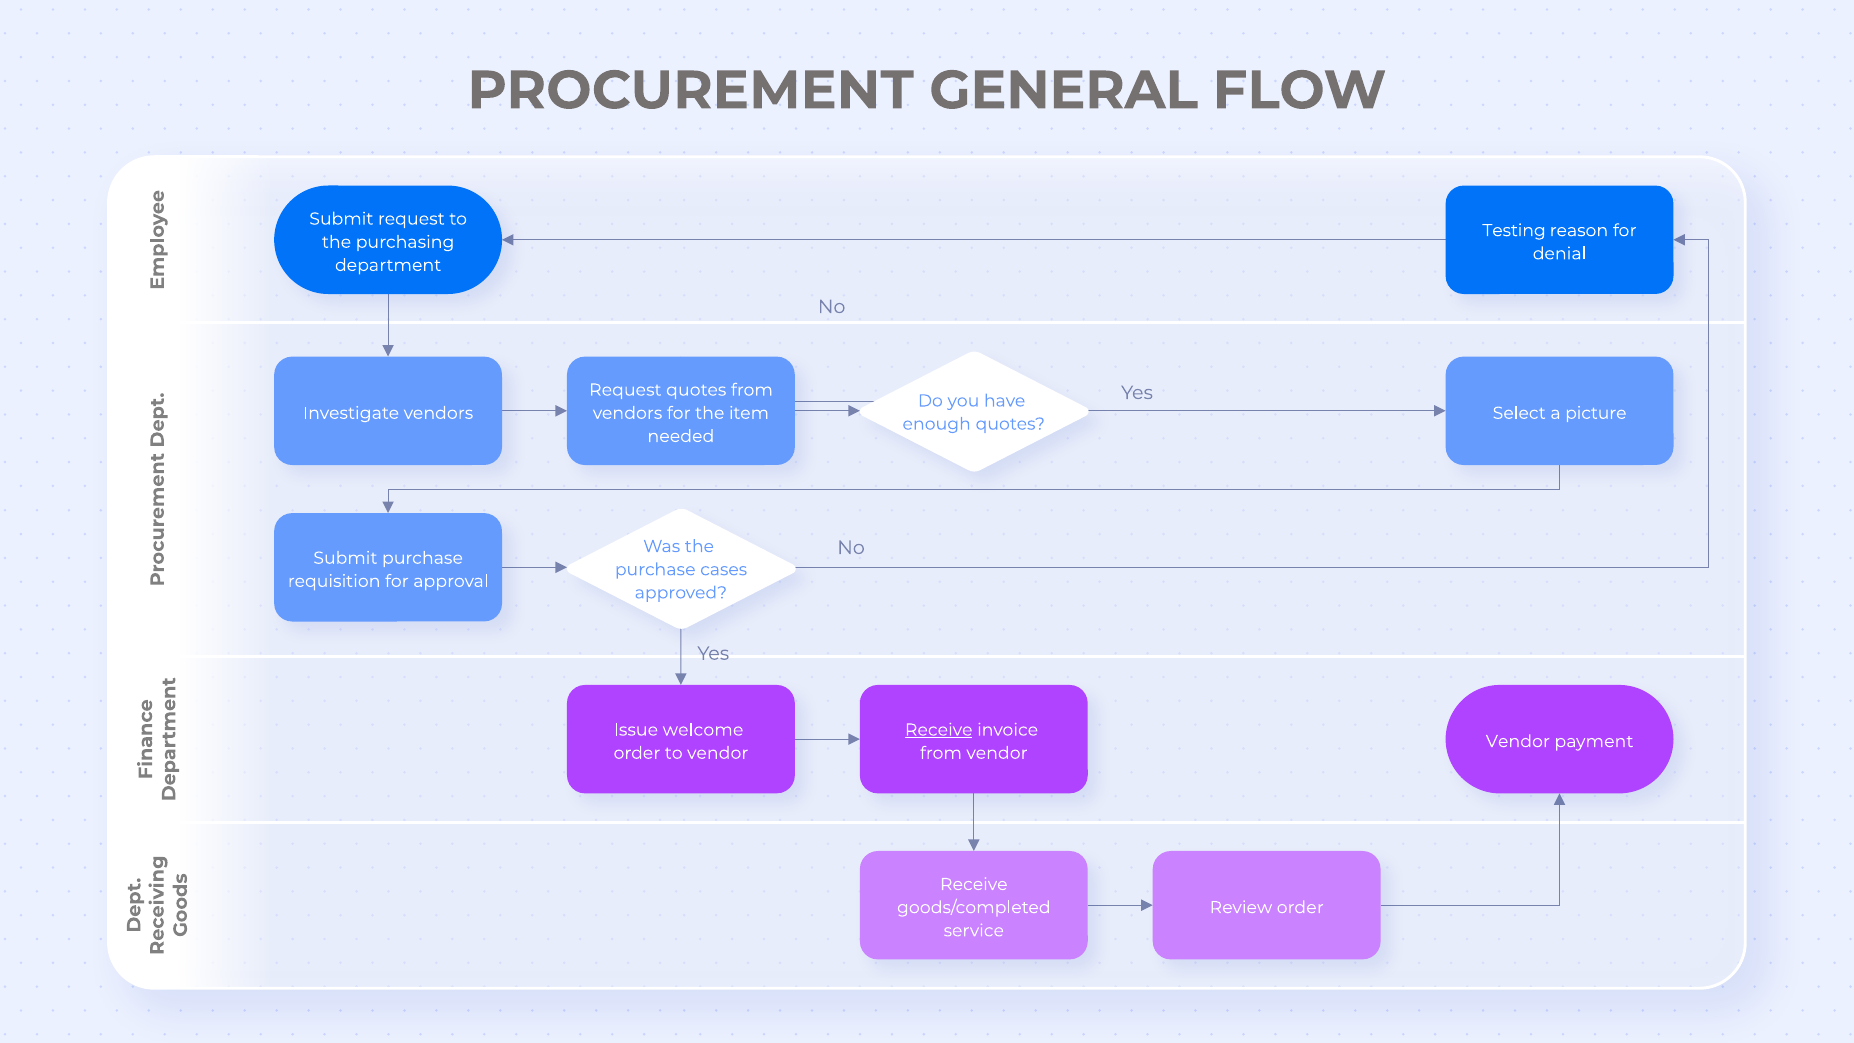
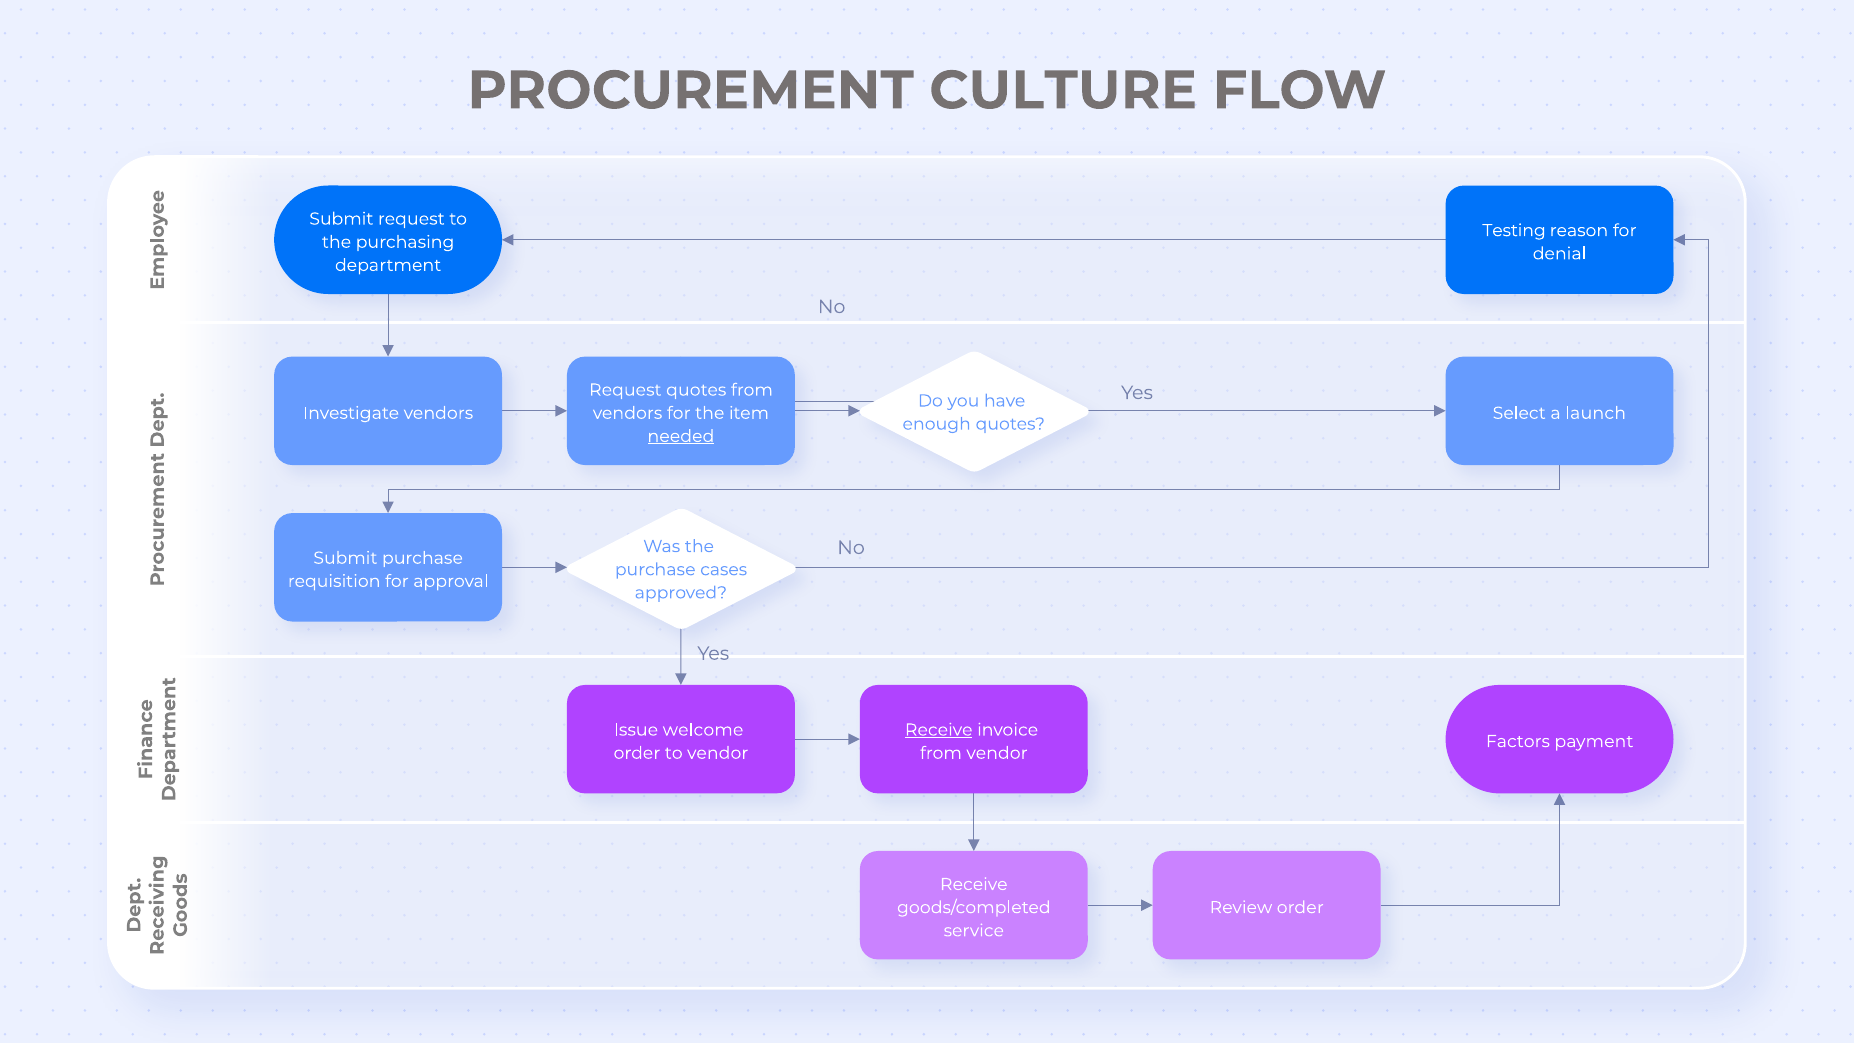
GENERAL: GENERAL -> CULTURE (1063, 90)
picture: picture -> launch (1596, 413)
needed underline: none -> present (681, 436)
Vendor: Vendor -> Factors (1518, 741)
